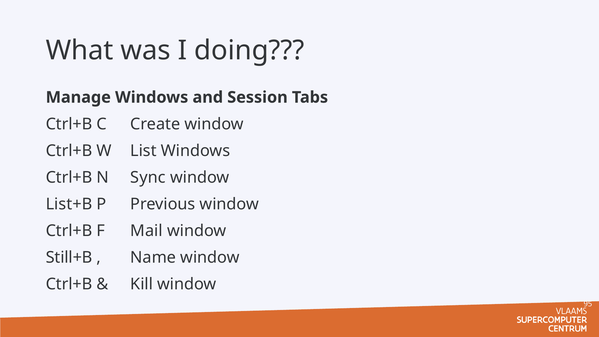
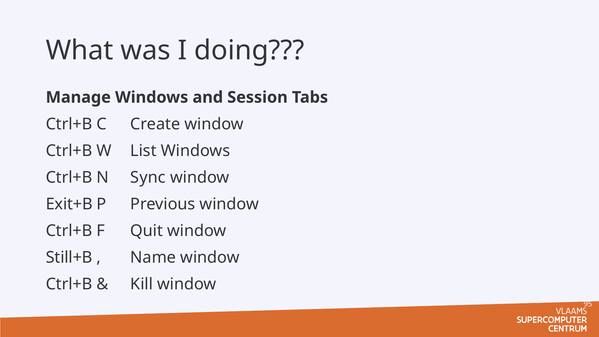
List+B: List+B -> Exit+B (69, 204)
Mail: Mail -> Quit (147, 231)
